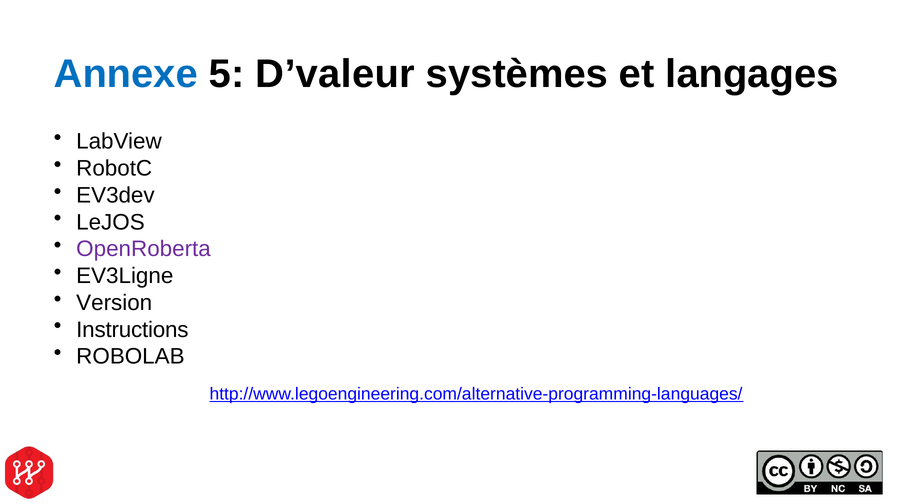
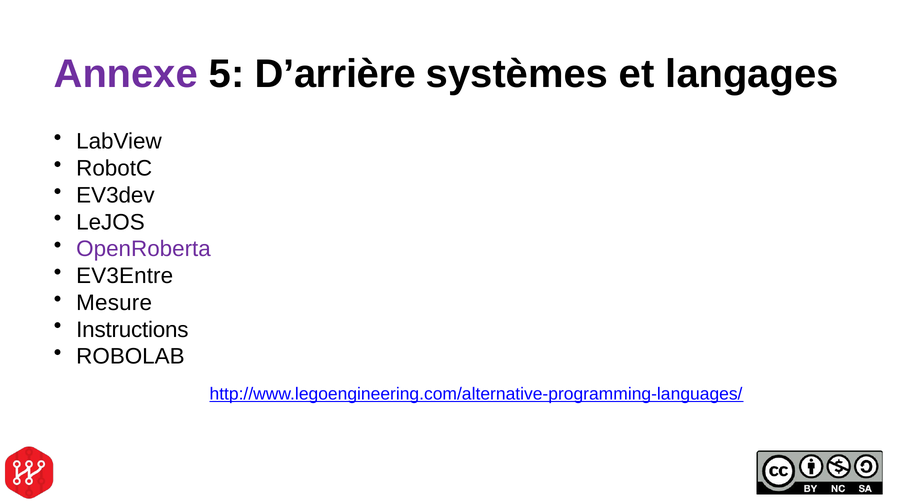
Annexe colour: blue -> purple (126, 74)
D’valeur: D’valeur -> D’arrière (335, 74)
EV3Ligne: EV3Ligne -> EV3Entre (125, 276)
Version: Version -> Mesure (114, 303)
